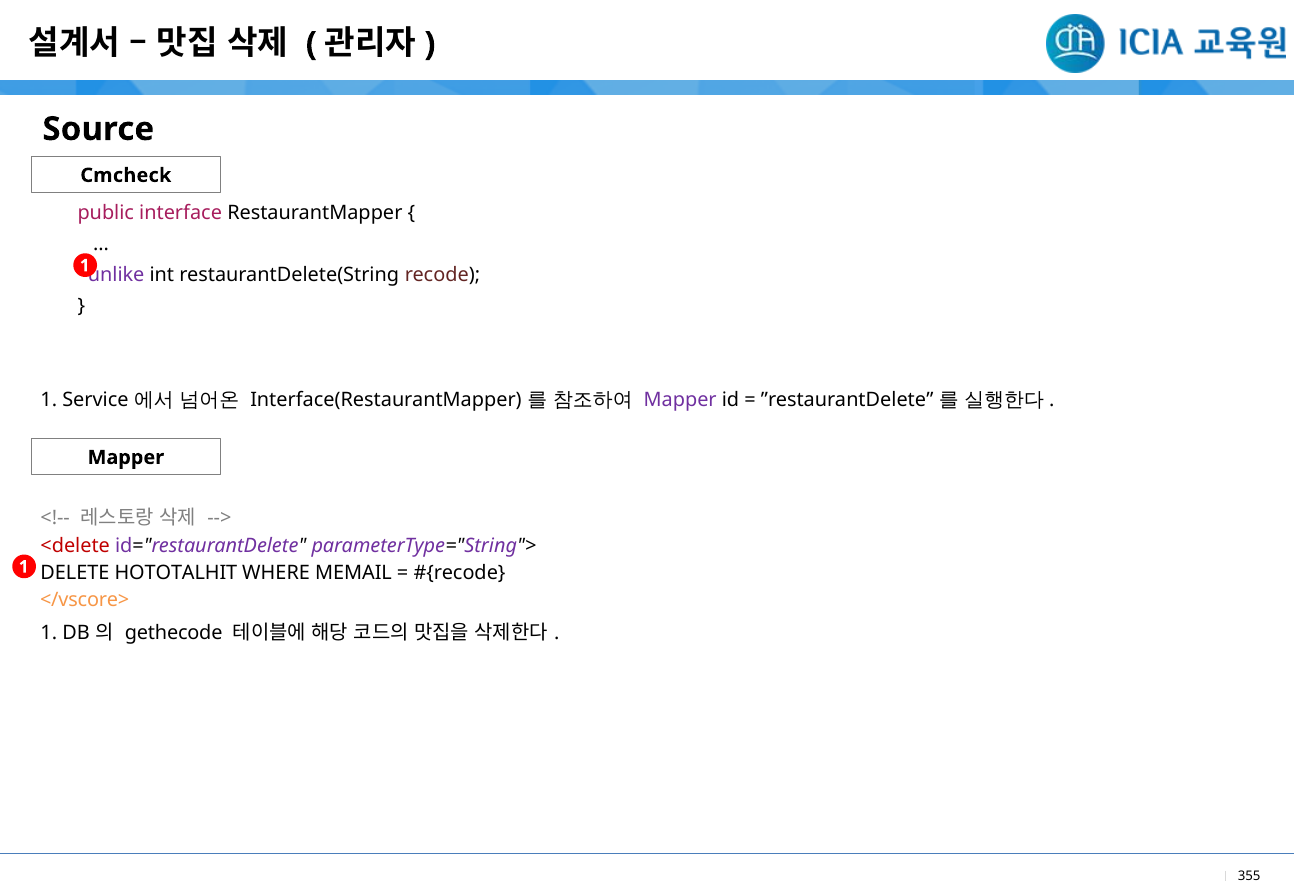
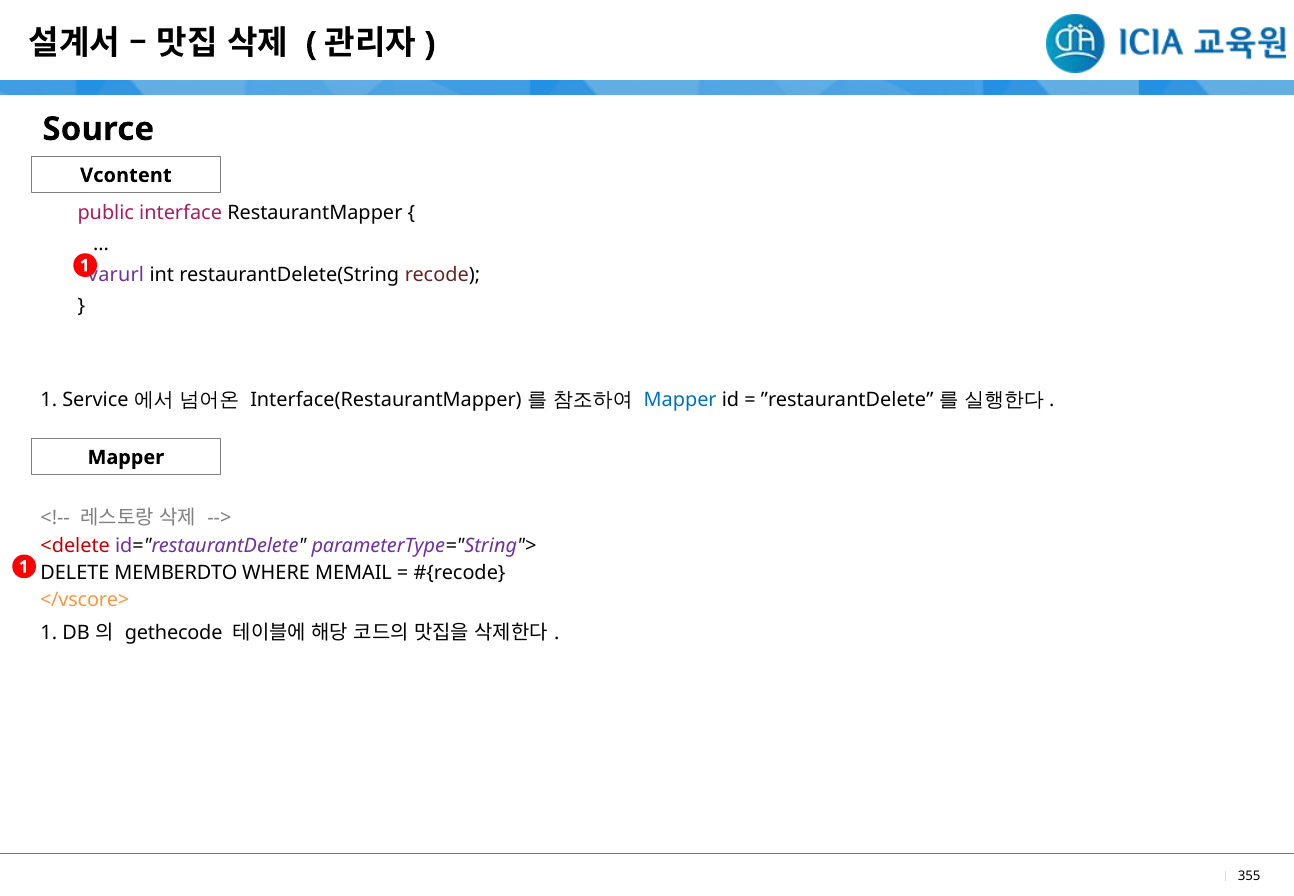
Cmcheck: Cmcheck -> Vcontent (126, 175)
unlike: unlike -> varurl (116, 275)
Mapper colour: purple -> blue (680, 400)
HOTOTALHIT: HOTOTALHIT -> MEMBERDTO (176, 572)
